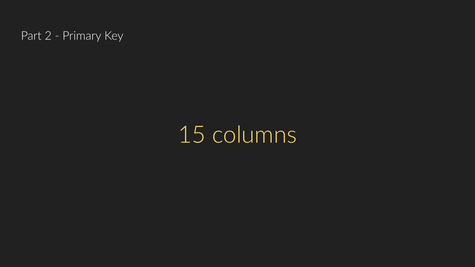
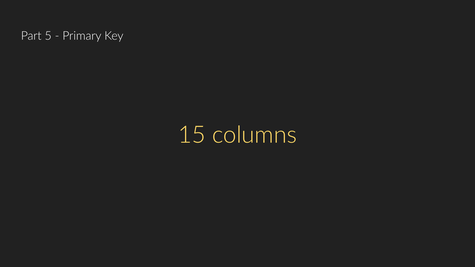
2: 2 -> 5 (48, 36)
